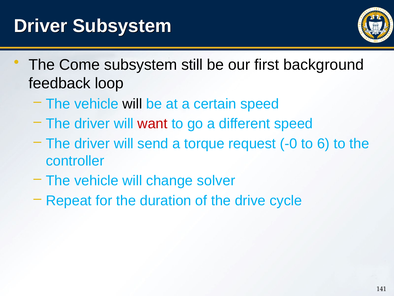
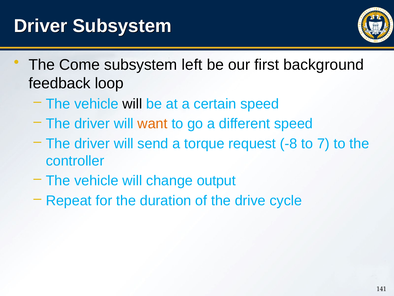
still: still -> left (192, 65)
want colour: red -> orange (153, 124)
-0: -0 -> -8 (289, 143)
6: 6 -> 7 (323, 143)
solver: solver -> output (216, 180)
